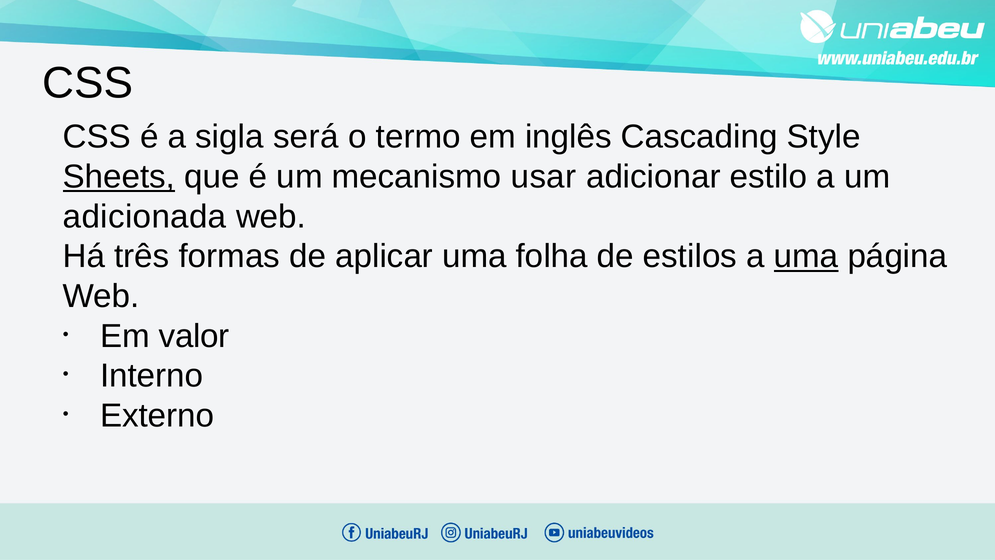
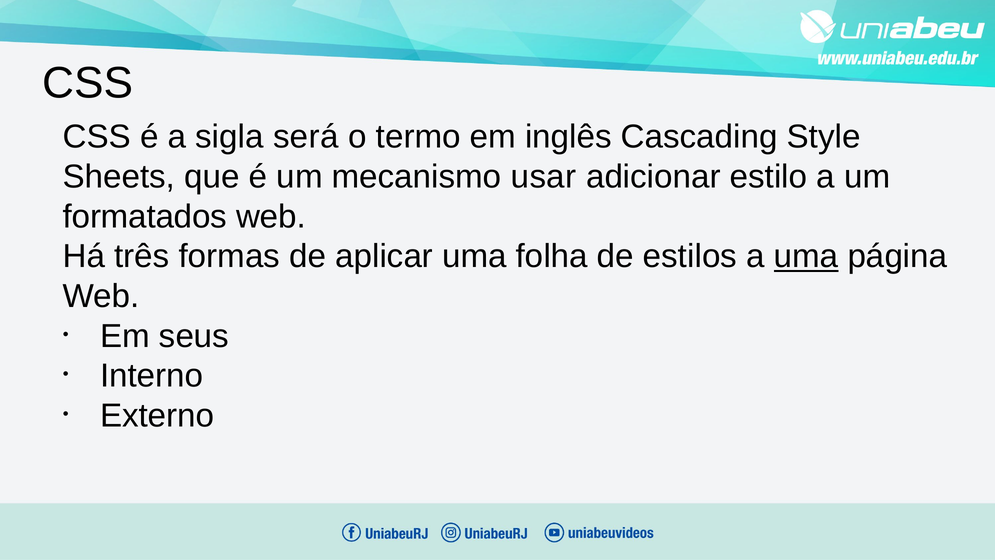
Sheets underline: present -> none (119, 177)
adicionada: adicionada -> formatados (145, 217)
valor: valor -> seus (194, 336)
